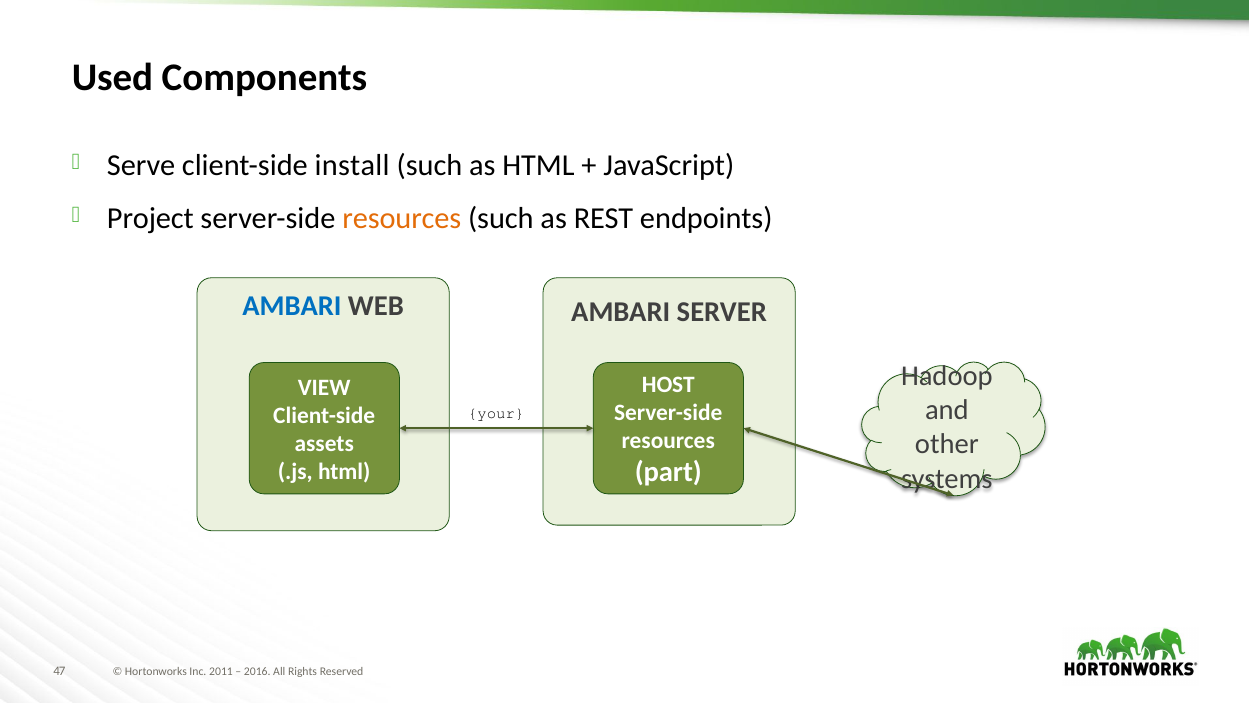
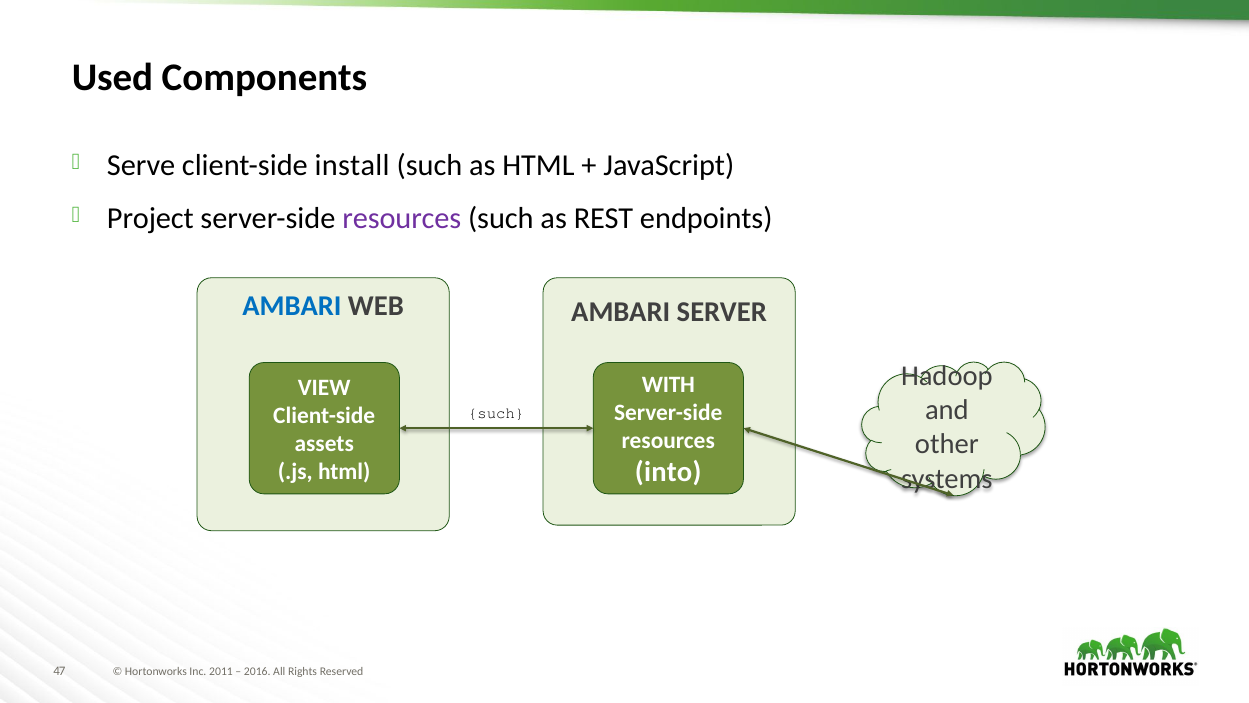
resources colour: orange -> purple (402, 218)
HOST: HOST -> WITH (668, 384)
your: your -> such (496, 413)
part: part -> into (668, 472)
